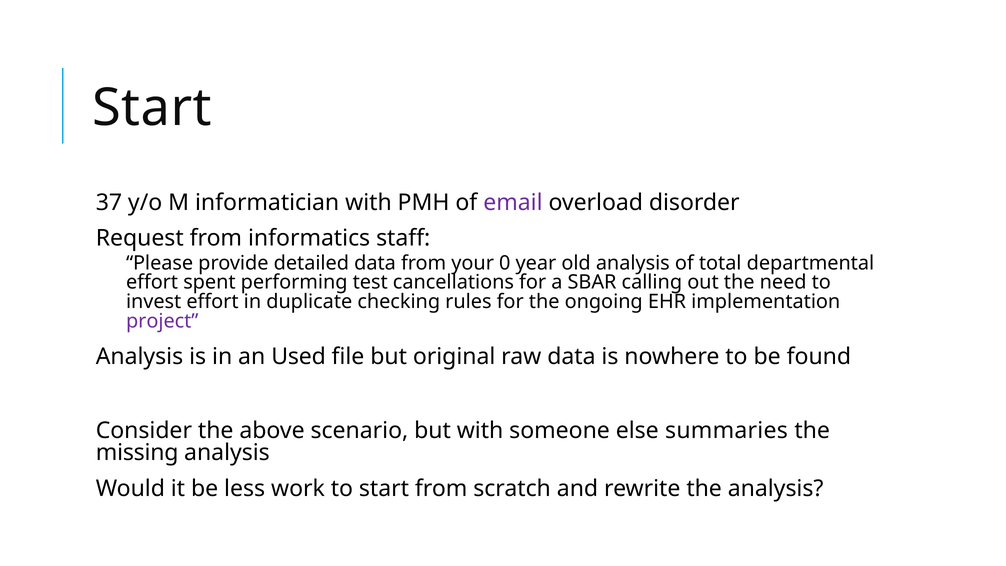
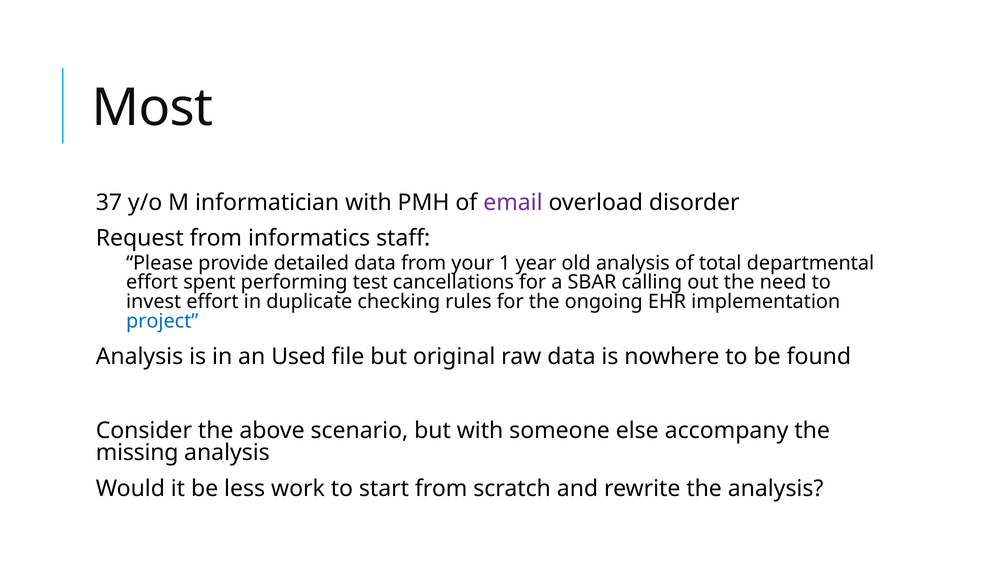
Start: Start -> Most (152, 108)
0: 0 -> 1 (505, 263)
project colour: purple -> blue (162, 321)
summaries: summaries -> accompany (727, 430)
